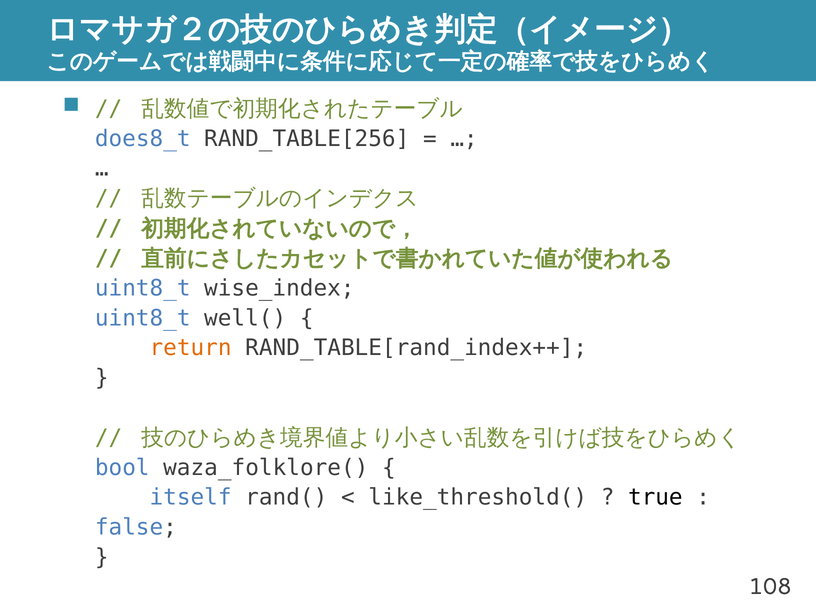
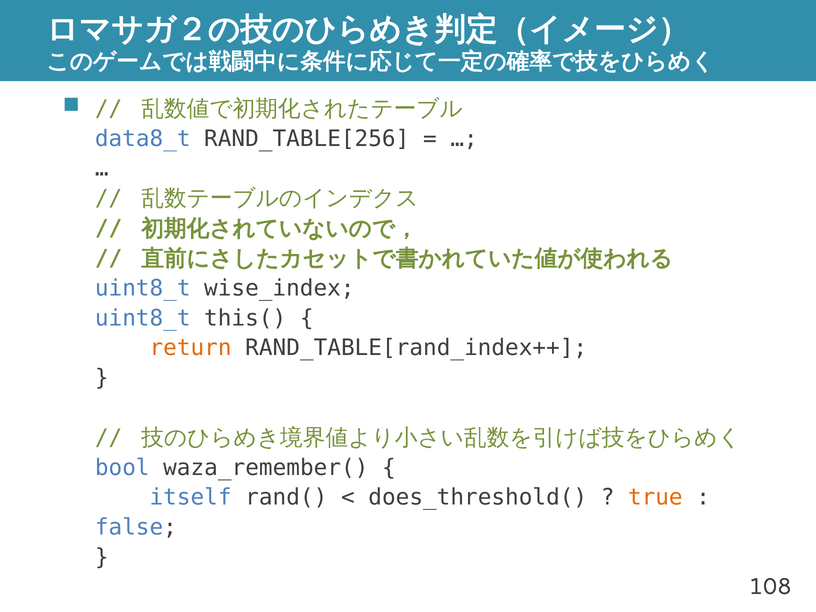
does8_t: does8_t -> data8_t (143, 139)
well(: well( -> this( (245, 318)
waza_folklore(: waza_folklore( -> waza_remember( (266, 468)
like_threshold(: like_threshold( -> does_threshold( (478, 498)
true colour: black -> orange (655, 498)
